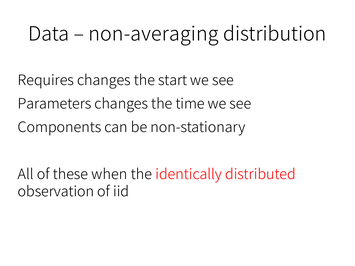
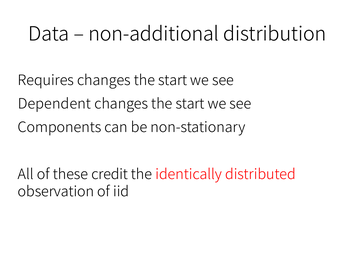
non-averaging: non-averaging -> non-additional (154, 34)
Parameters: Parameters -> Dependent (54, 104)
time: time -> start (190, 104)
when: when -> credit (110, 175)
